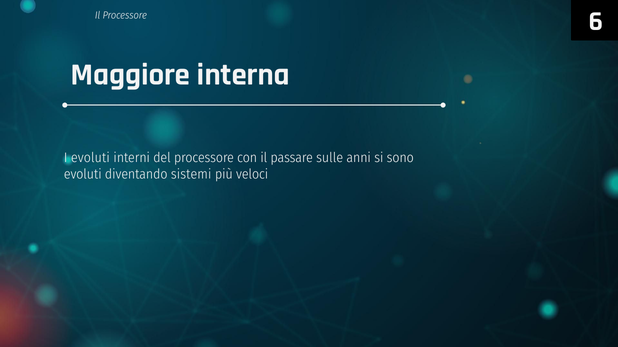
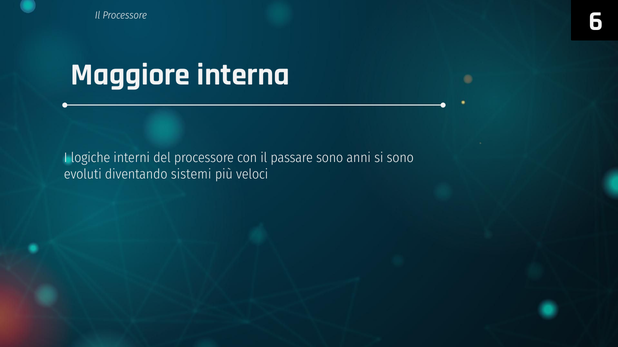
I evoluti: evoluti -> logiche (91, 158)
passare sulle: sulle -> sono (330, 158)
